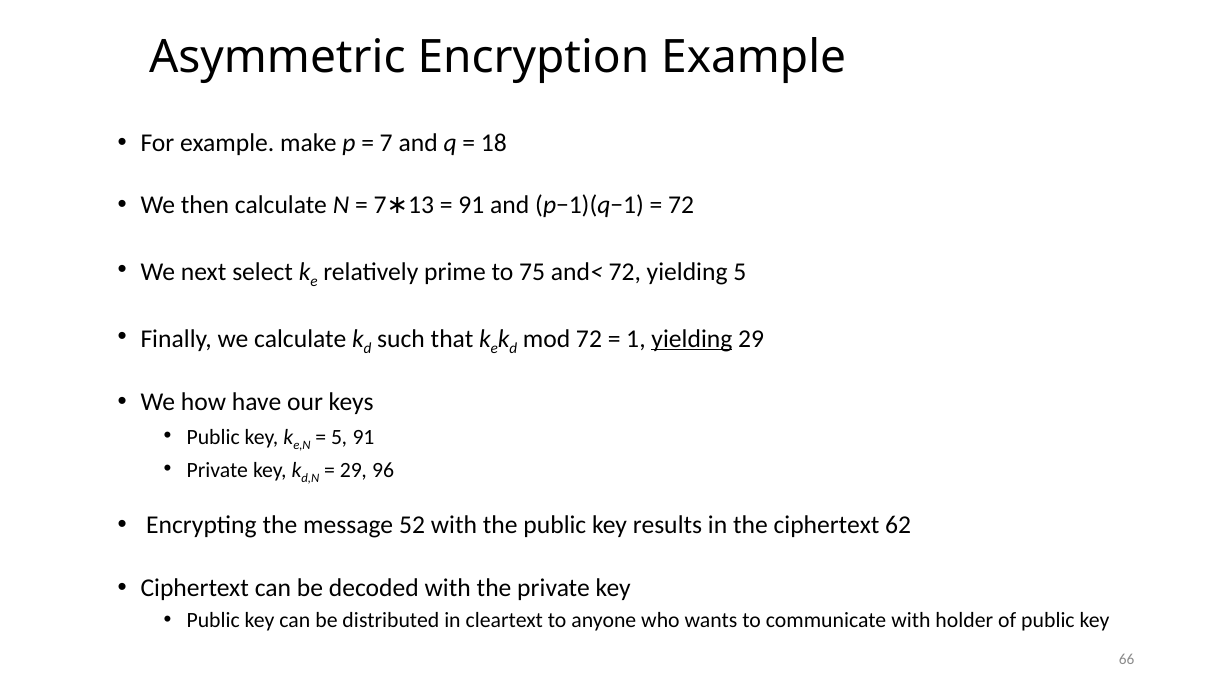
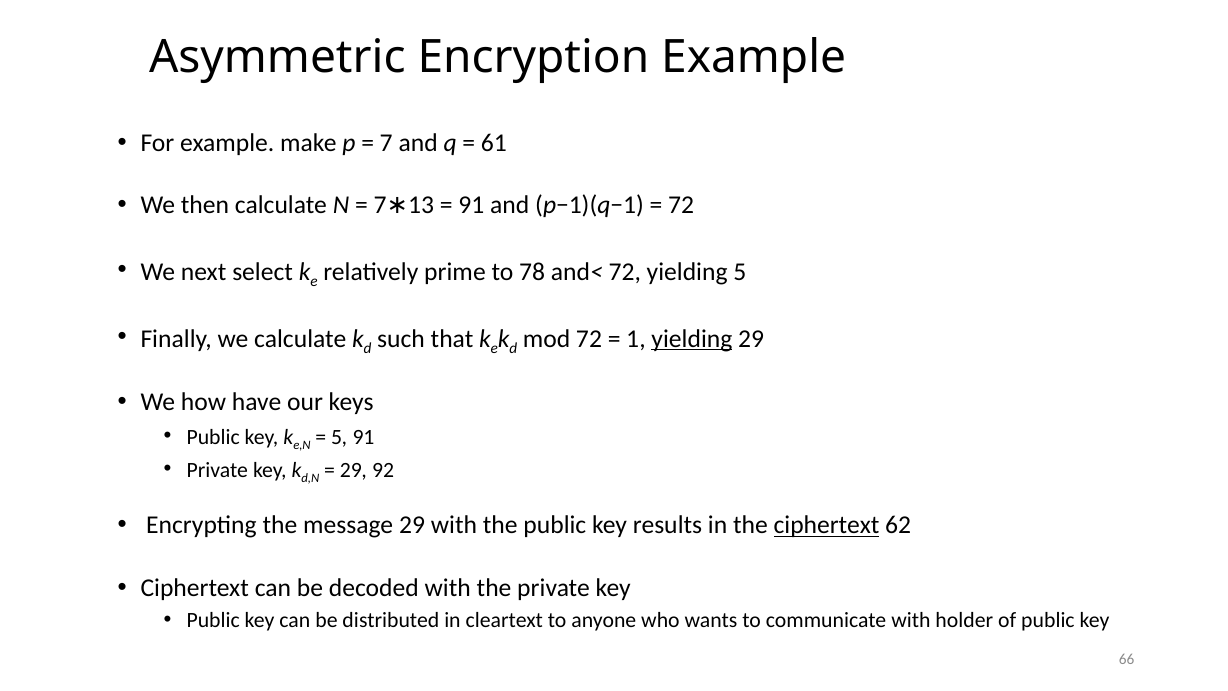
18: 18 -> 61 (494, 142)
75: 75 -> 78 (532, 272)
96: 96 -> 92 (383, 470)
message 52: 52 -> 29 (412, 525)
ciphertext underline: none -> present (827, 525)
